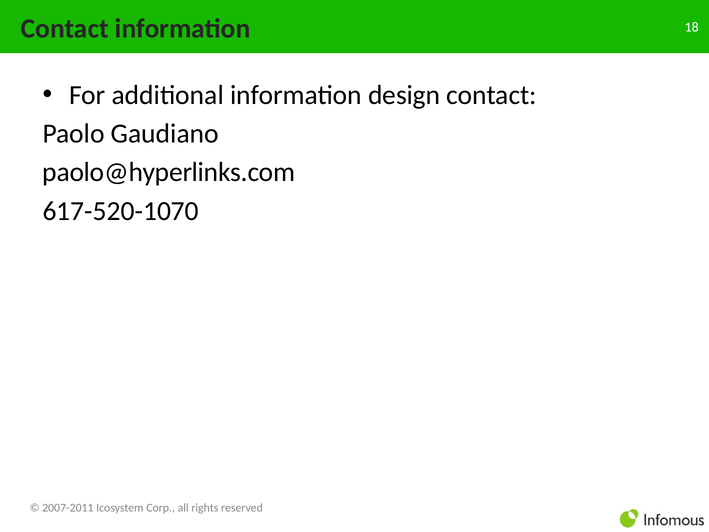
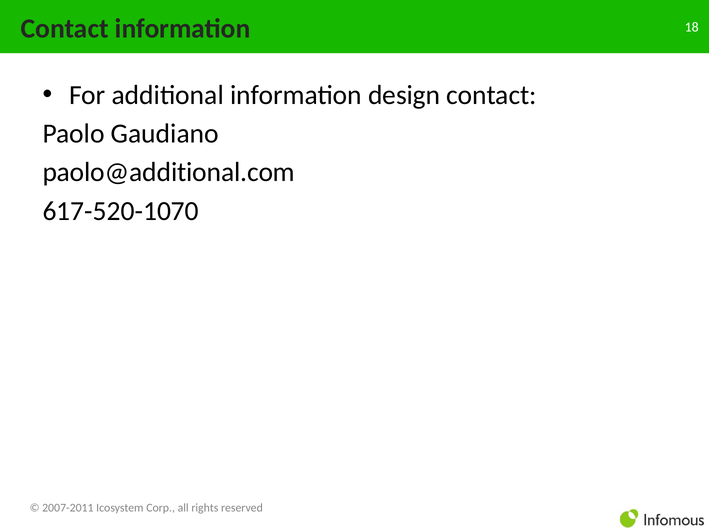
paolo@hyperlinks.com: paolo@hyperlinks.com -> paolo@additional.com (169, 172)
